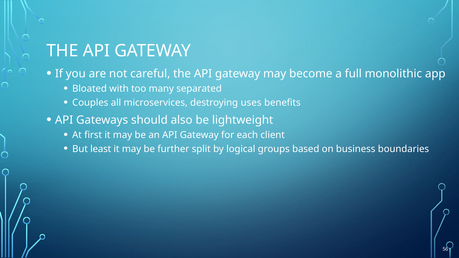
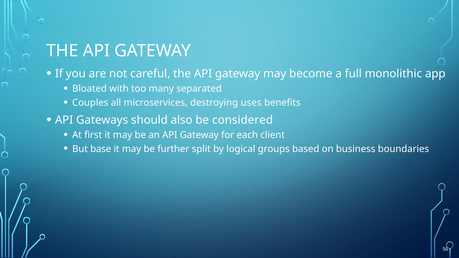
lightweight: lightweight -> considered (243, 120)
least: least -> base (101, 149)
